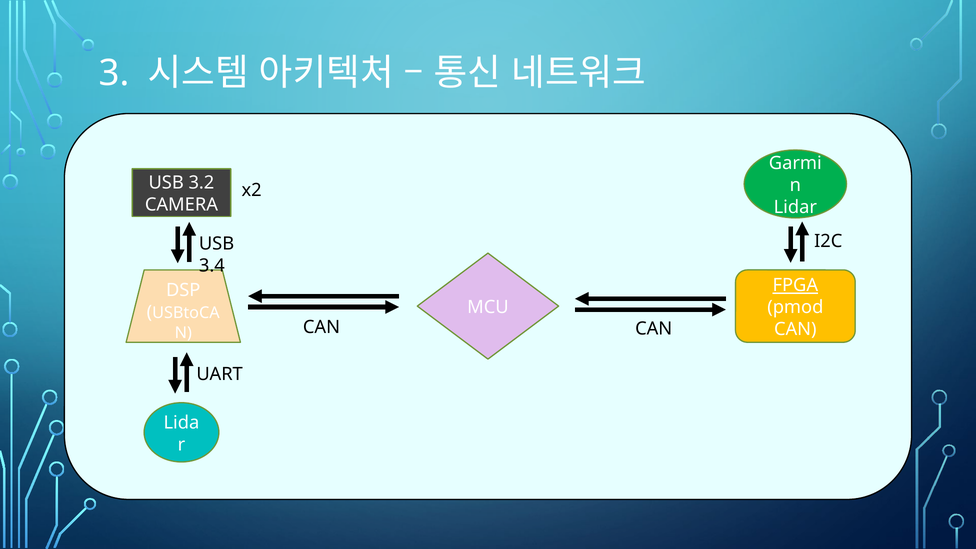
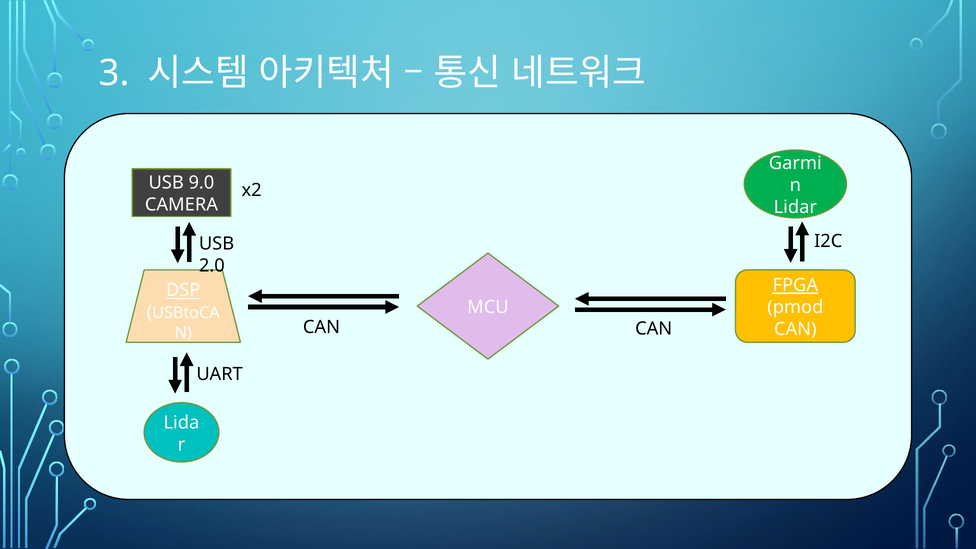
3.2: 3.2 -> 9.0 (201, 183)
3.4: 3.4 -> 2.0 (212, 266)
DSP underline: none -> present (183, 290)
